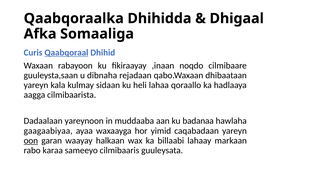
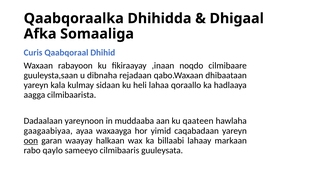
Qaabqoraal underline: present -> none (66, 53)
badanaa: badanaa -> qaateen (198, 121)
karaa: karaa -> qaylo (53, 150)
